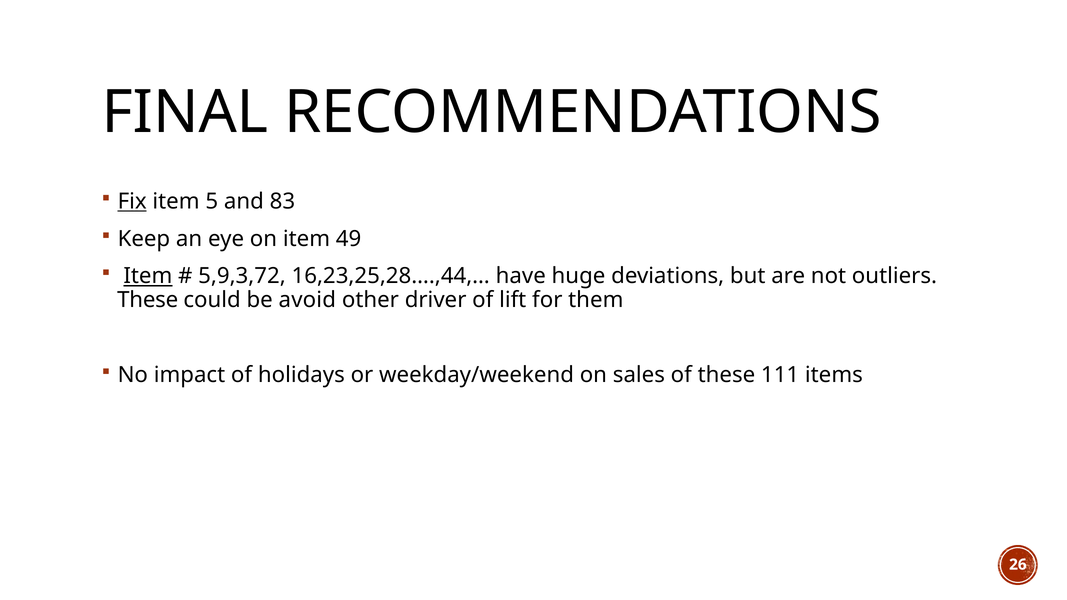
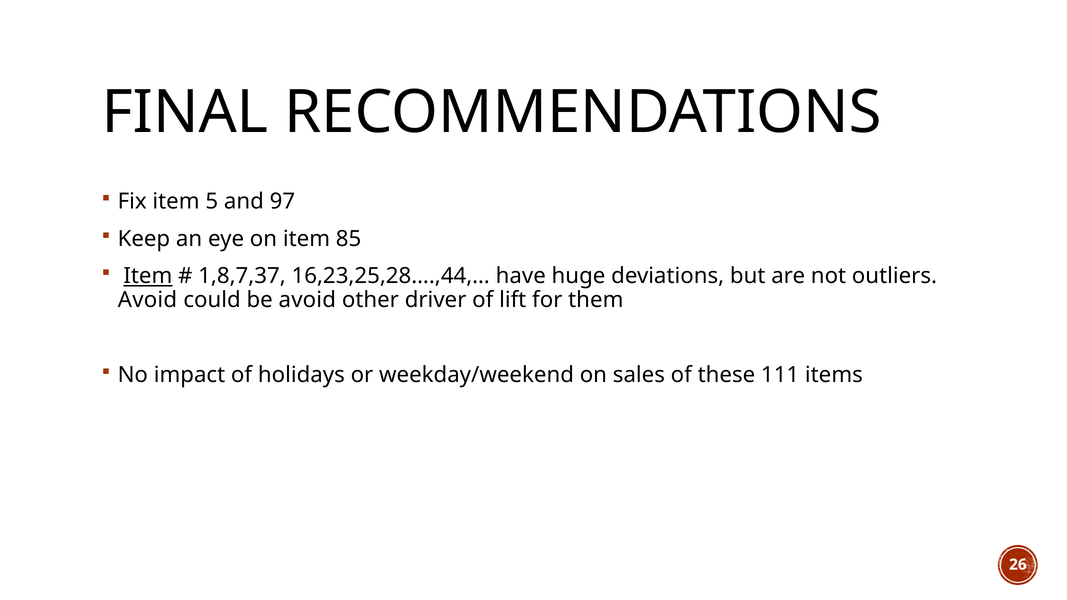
Fix underline: present -> none (132, 202)
83: 83 -> 97 (282, 202)
49: 49 -> 85 (349, 239)
5,9,3,72: 5,9,3,72 -> 1,8,7,37 (242, 276)
These: These -> Avoid (147, 300)
